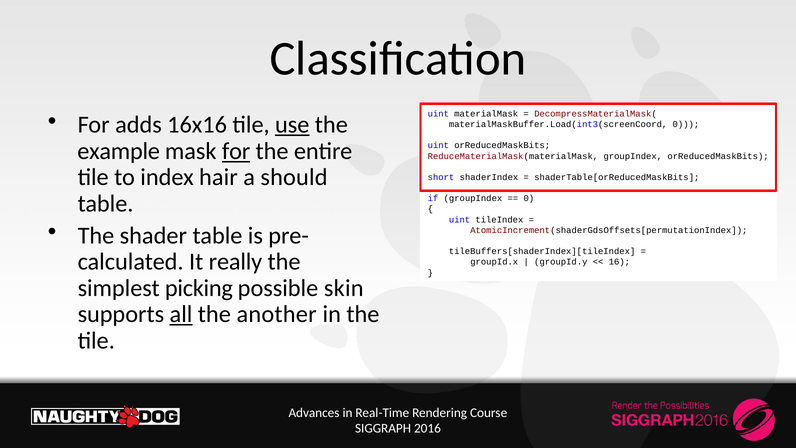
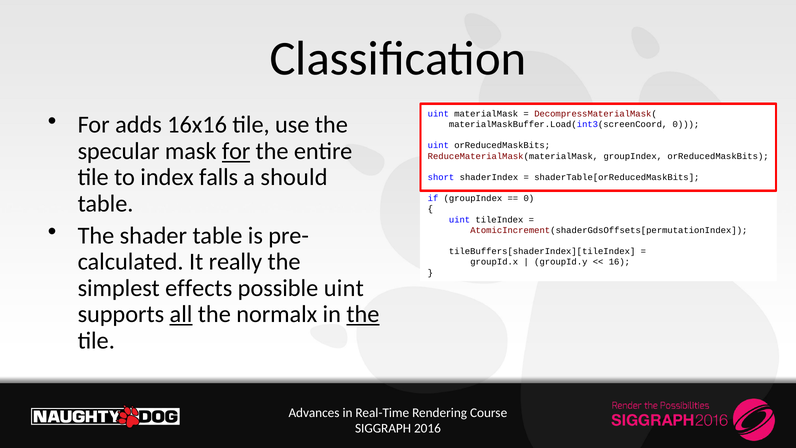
use underline: present -> none (292, 125)
example: example -> specular (119, 151)
hair: hair -> falls (219, 177)
picking: picking -> effects (199, 288)
possible skin: skin -> uint (344, 288)
another: another -> normalx (277, 314)
the underline: none -> present (363, 314)
